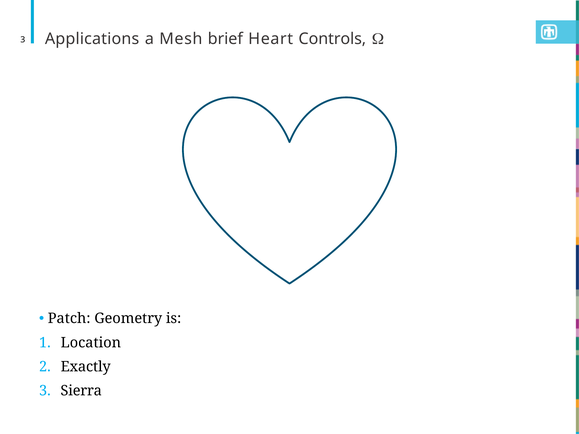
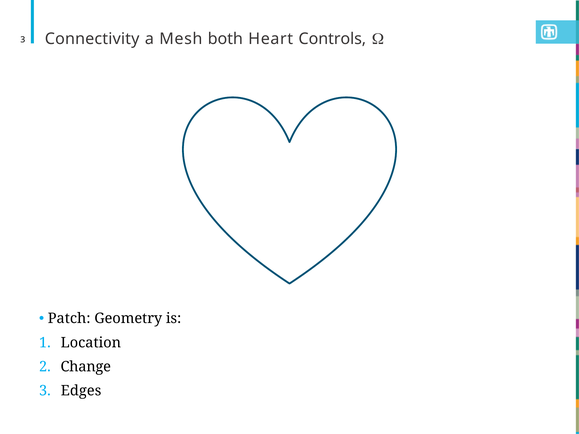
Applications: Applications -> Connectivity (92, 39)
brief: brief -> both (225, 39)
Exactly: Exactly -> Change (86, 367)
Sierra: Sierra -> Edges (81, 391)
